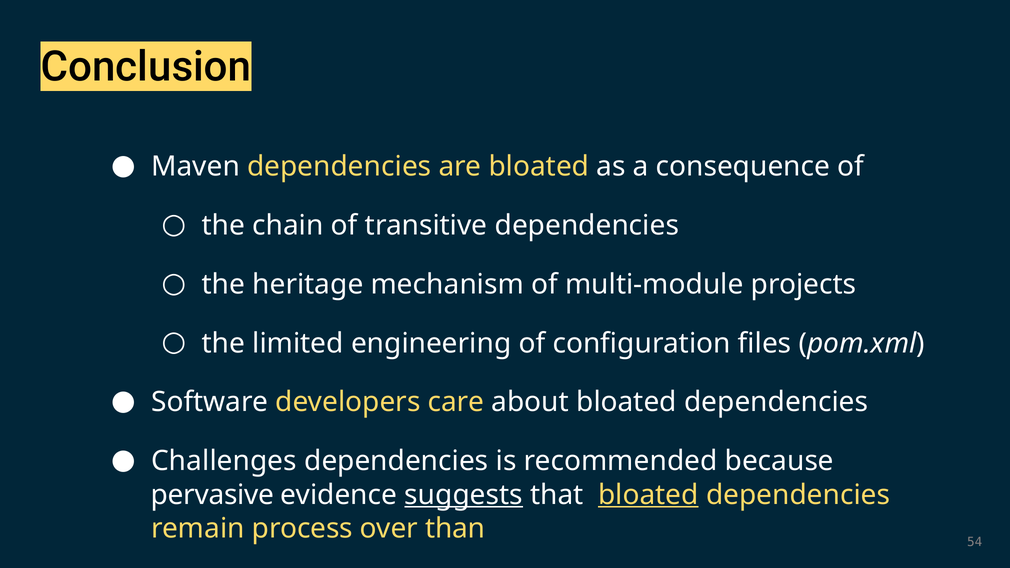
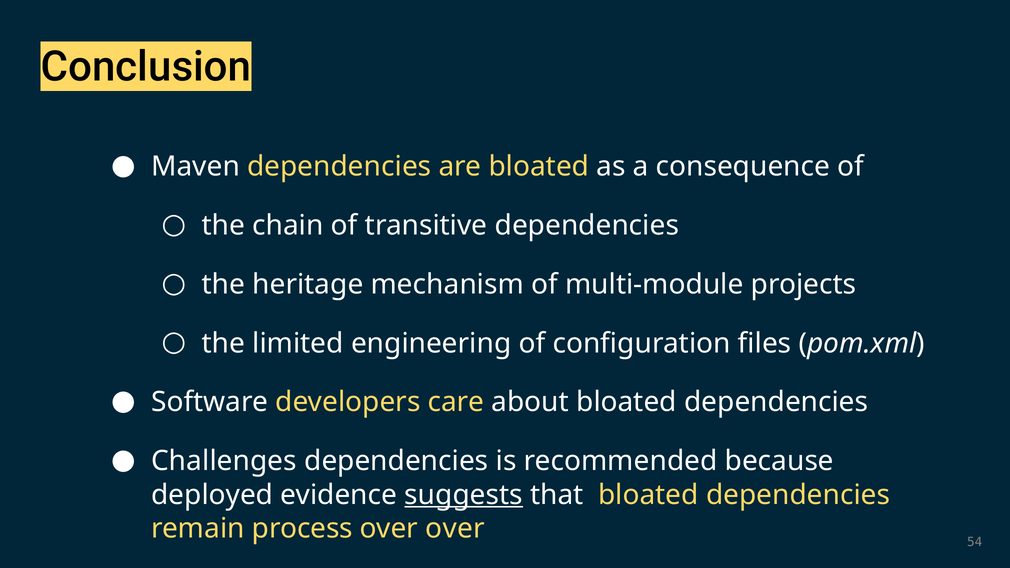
pervasive: pervasive -> deployed (212, 495)
bloated underline: present -> none (648, 495)
over than: than -> over (455, 529)
